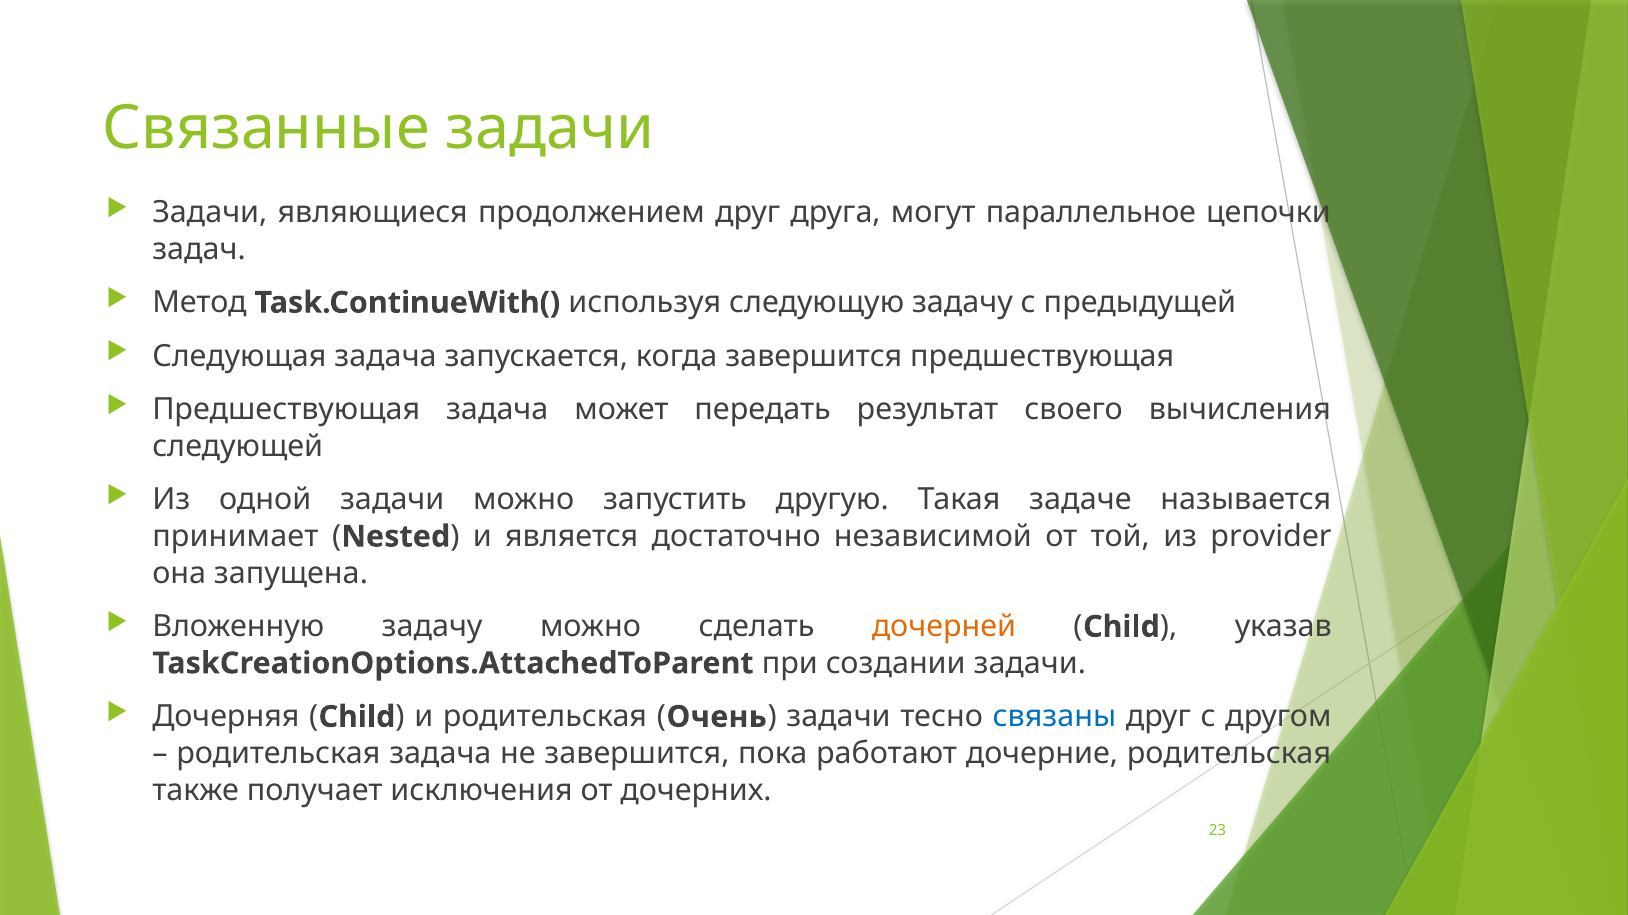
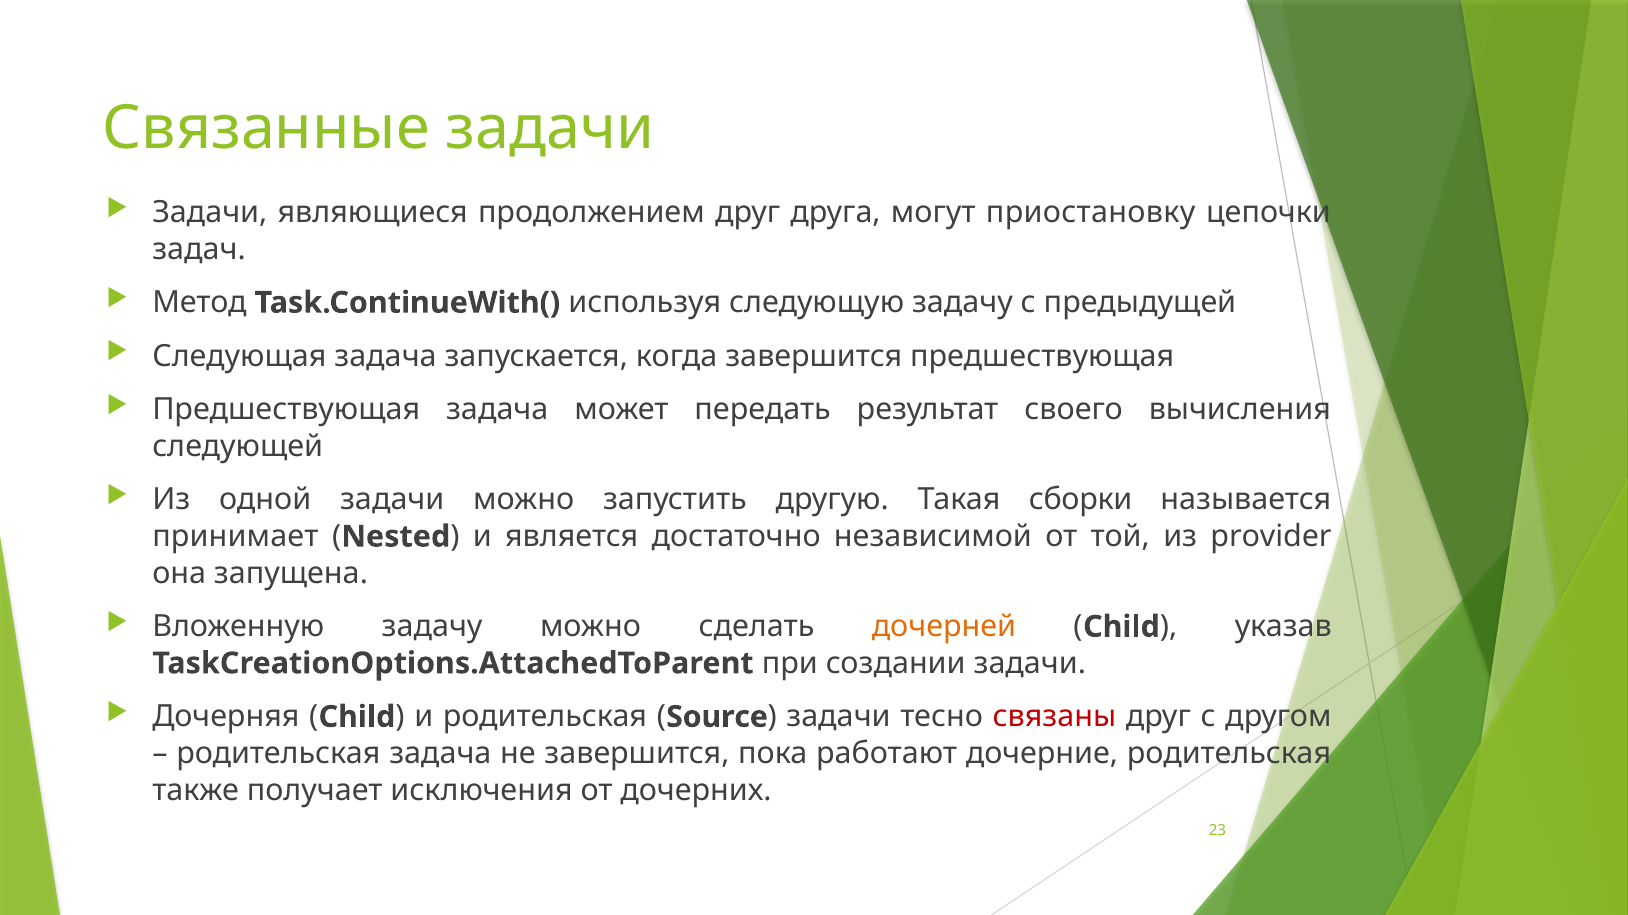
параллельное: параллельное -> приостановку (1091, 213)
задаче: задаче -> сборки (1081, 500)
Очень: Очень -> Source (717, 717)
связаны colour: blue -> red (1054, 717)
